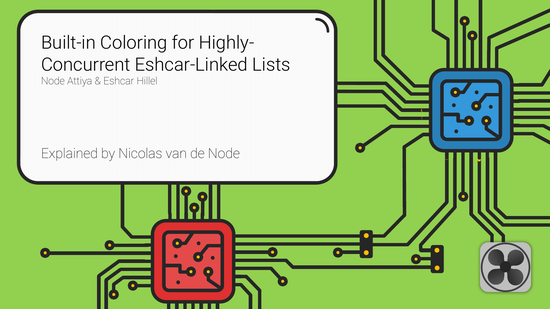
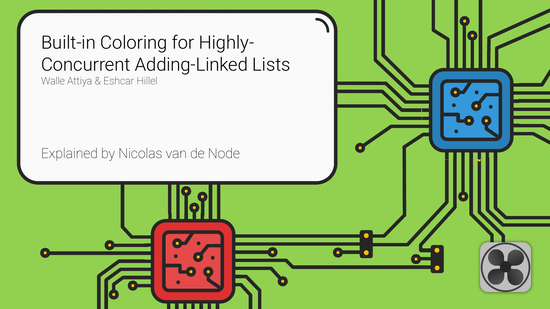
Eshcar-Linked: Eshcar-Linked -> Adding-Linked (191, 65)
Node: Node -> Walle (53, 81)
